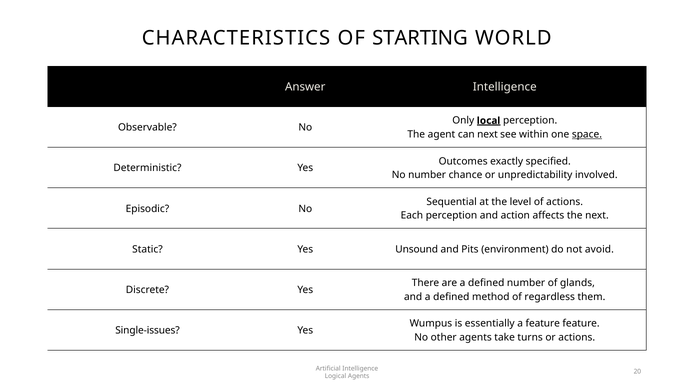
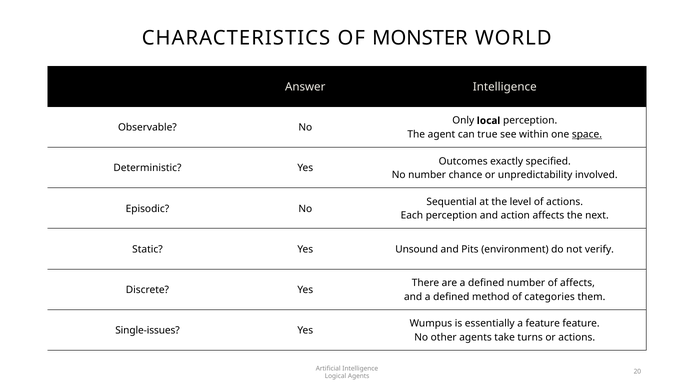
STARTING: STARTING -> MONSTER (420, 38)
local underline: present -> none (489, 121)
can next: next -> true (487, 135)
avoid: avoid -> verify (599, 250)
of glands: glands -> affects (577, 283)
regardless: regardless -> categories (550, 297)
